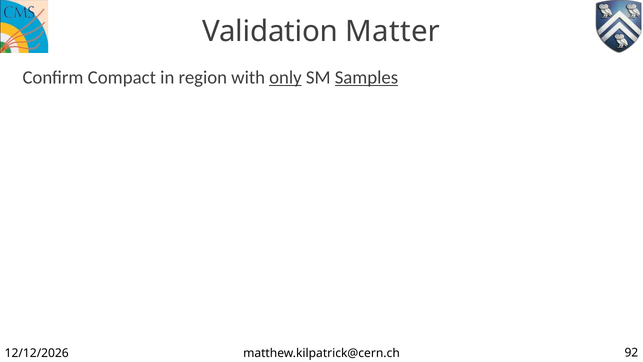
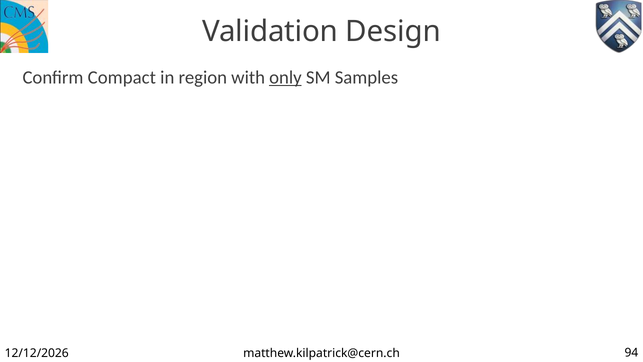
Matter: Matter -> Design (393, 32)
Samples underline: present -> none (366, 77)
92: 92 -> 94 (631, 353)
